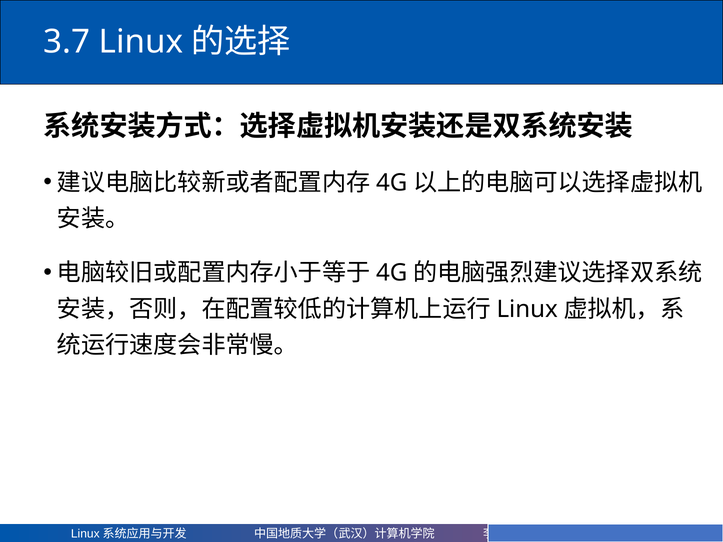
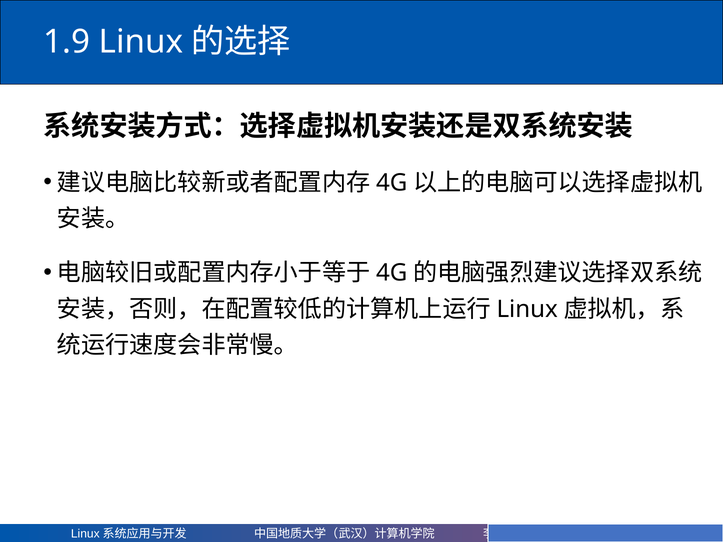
3.7: 3.7 -> 1.9 (67, 42)
